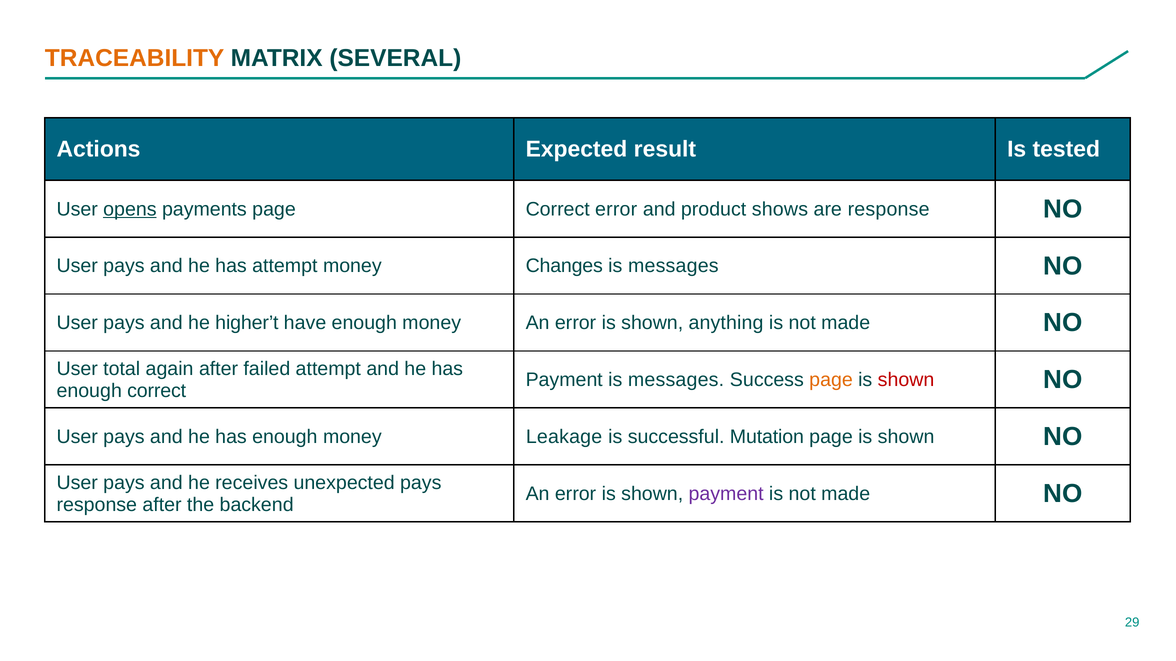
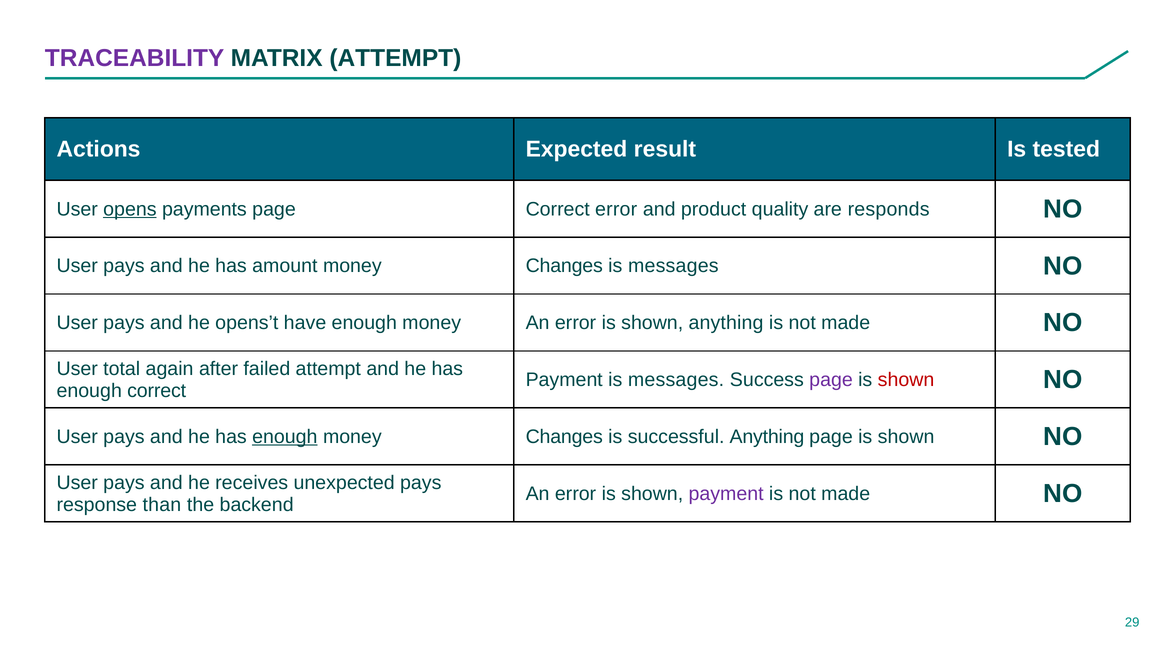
TRACEABILITY colour: orange -> purple (135, 58)
MATRIX SEVERAL: SEVERAL -> ATTEMPT (395, 58)
shows: shows -> quality (780, 209)
are response: response -> responds (889, 209)
has attempt: attempt -> amount (285, 266)
higher’t: higher’t -> opens’t (247, 323)
page colour: orange -> purple (831, 380)
enough underline: none -> present (285, 437)
Leakage: Leakage -> Changes (564, 437)
successful Mutation: Mutation -> Anything (767, 437)
response after: after -> than (162, 505)
